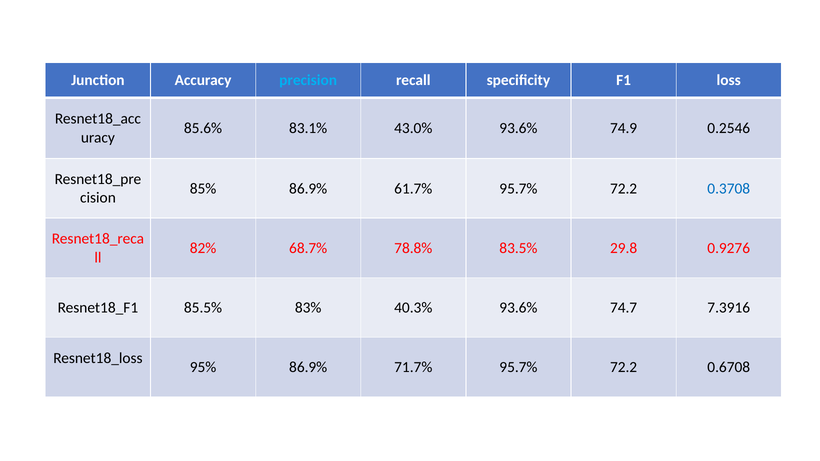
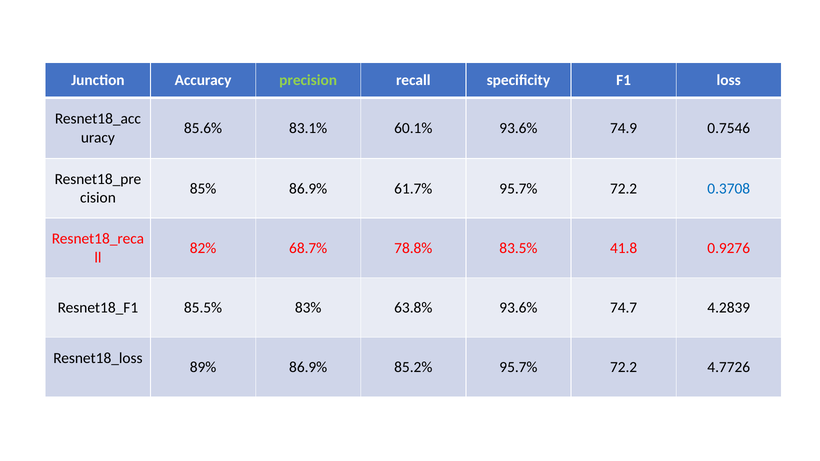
precision colour: light blue -> light green (308, 80)
43.0%: 43.0% -> 60.1% (413, 128)
0.2546: 0.2546 -> 0.7546 (729, 128)
29.8: 29.8 -> 41.8 (624, 248)
40.3%: 40.3% -> 63.8% (413, 308)
7.3916: 7.3916 -> 4.2839 (729, 308)
95%: 95% -> 89% (203, 368)
71.7%: 71.7% -> 85.2% (413, 368)
0.6708: 0.6708 -> 4.7726 (729, 368)
